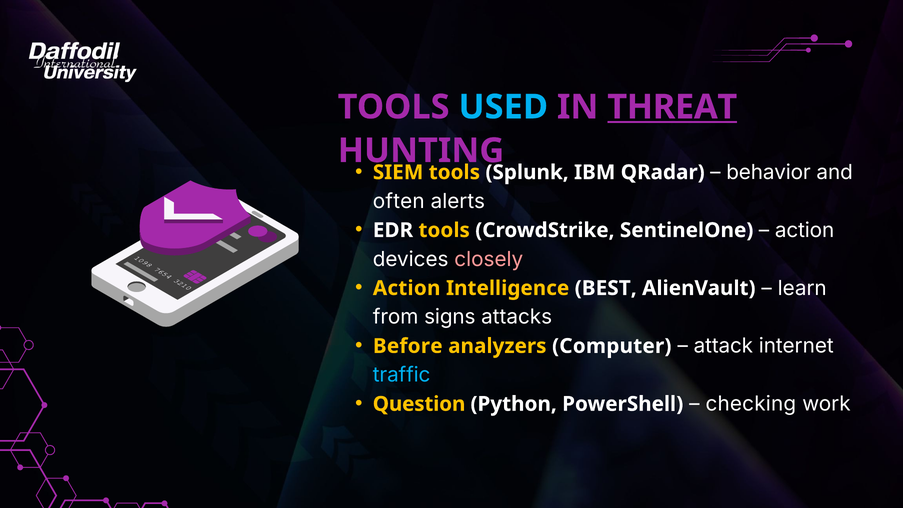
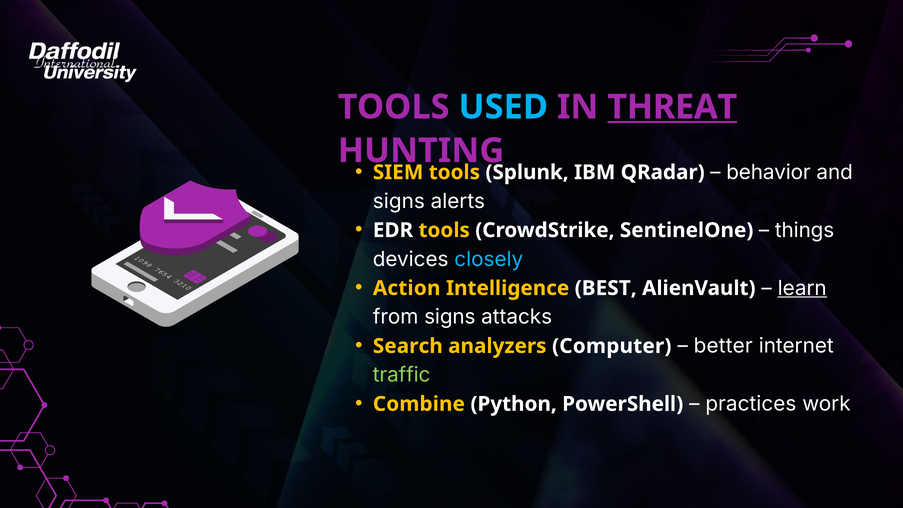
often: often -> signs (399, 201)
action: action -> things (805, 230)
closely colour: pink -> light blue (489, 259)
learn underline: none -> present (802, 288)
Before: Before -> Search (408, 346)
attack: attack -> better (723, 346)
traffic colour: light blue -> light green (402, 375)
Question: Question -> Combine (419, 404)
checking: checking -> practices (751, 404)
